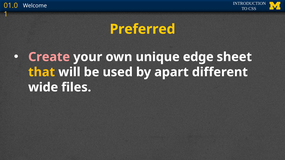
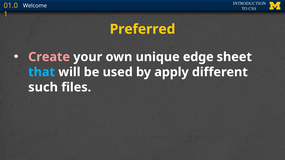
that colour: yellow -> light blue (42, 72)
apart: apart -> apply (172, 72)
wide: wide -> such (43, 87)
